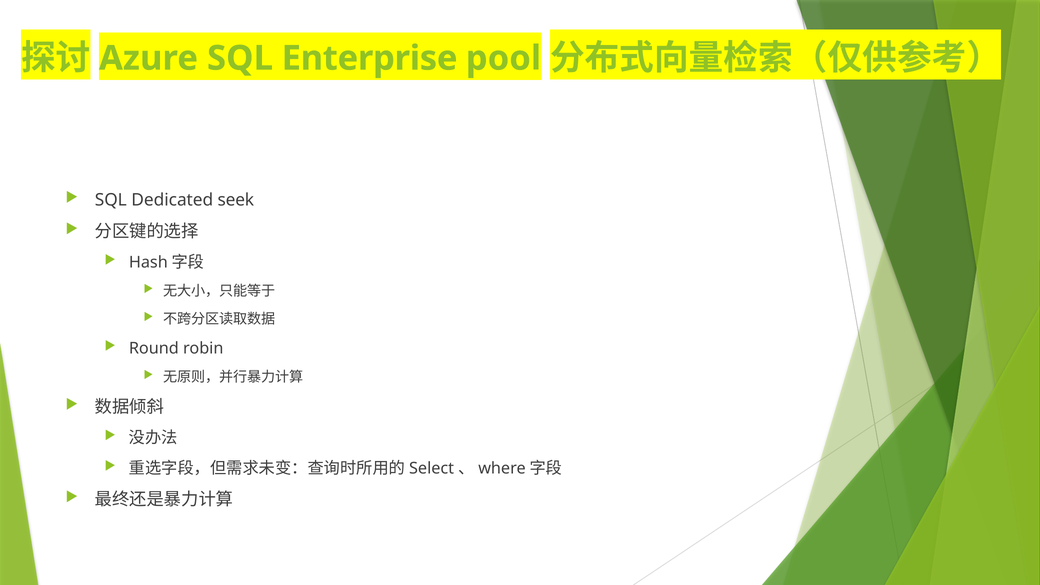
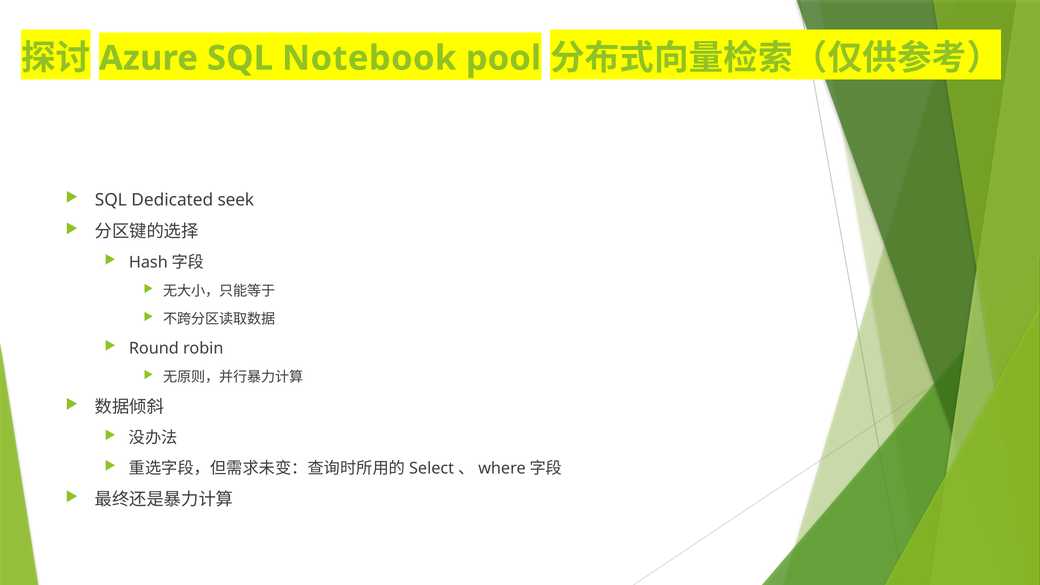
Enterprise: Enterprise -> Notebook (369, 58)
